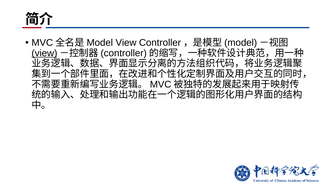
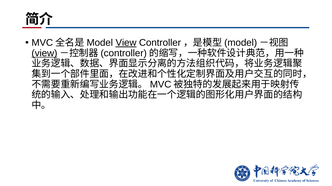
View underline: none -> present (126, 43)
